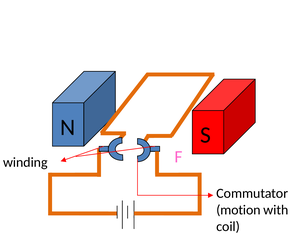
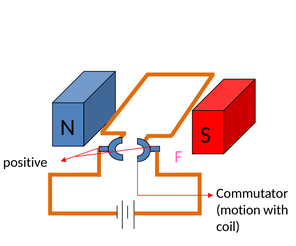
winding: winding -> positive (25, 163)
